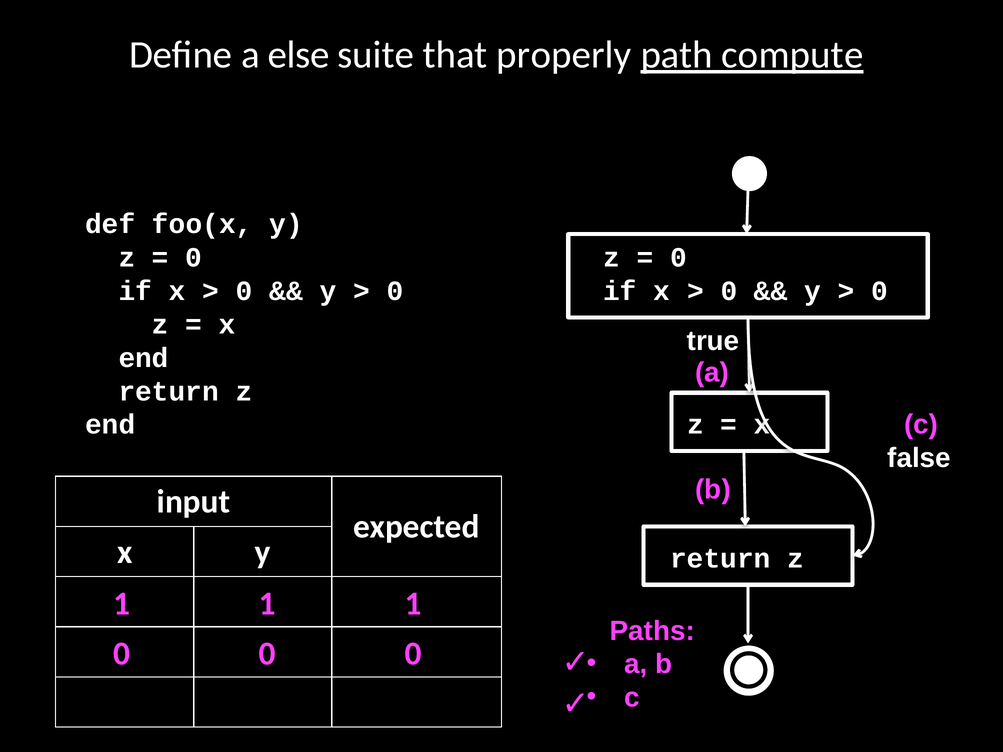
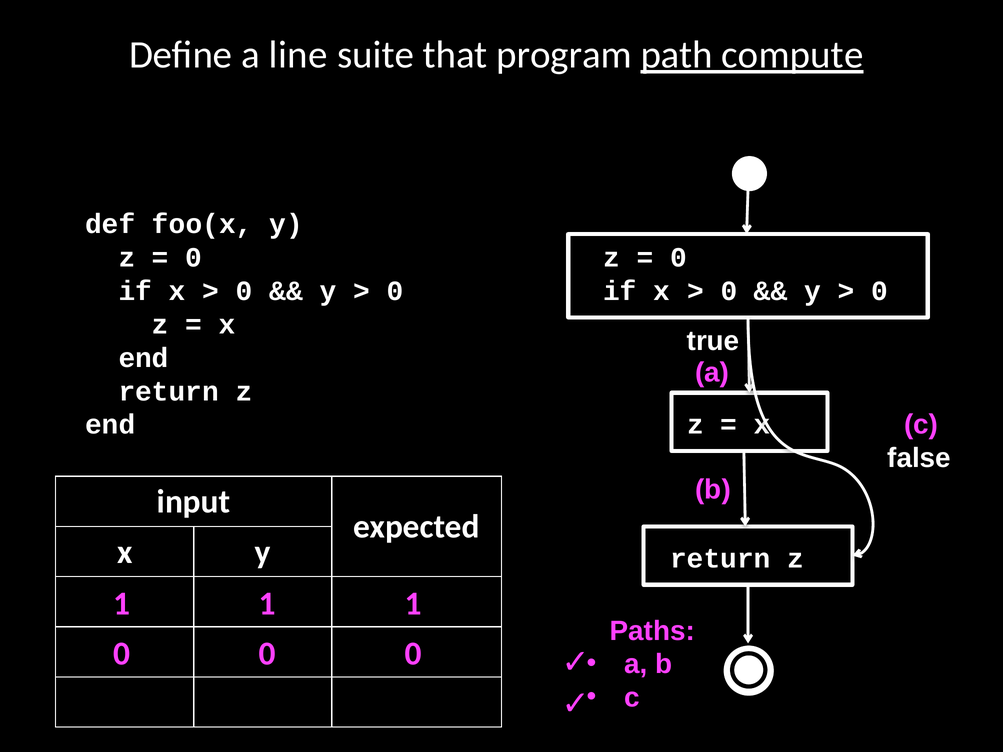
else: else -> line (298, 55)
properly: properly -> program (564, 55)
